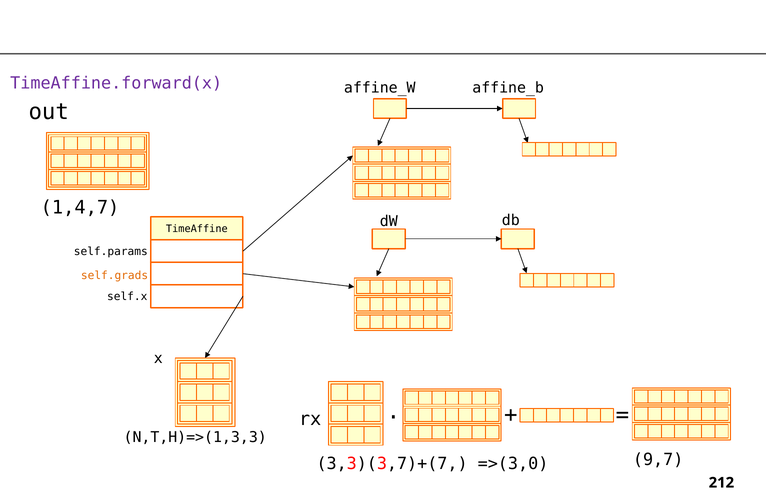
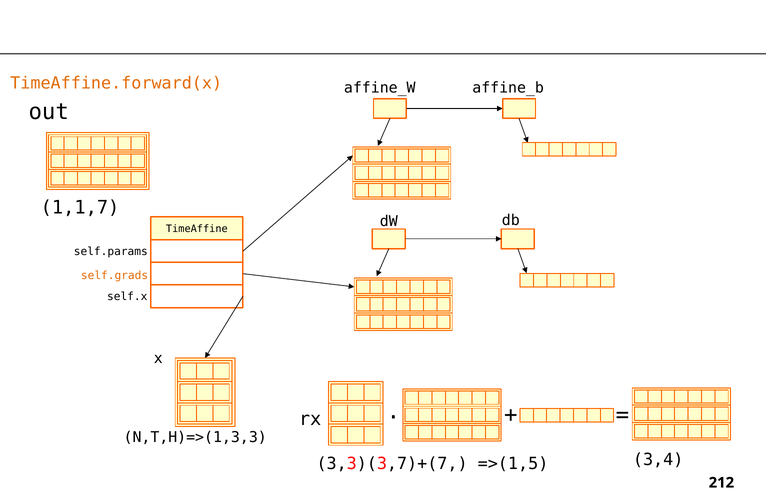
TimeAffine.forward(x colour: purple -> orange (116, 83)
1,4,7: 1,4,7 -> 1,1,7 (80, 208)
9,7: 9,7 -> 3,4 (658, 460)
=>(3,0: =>(3,0 -> =>(1,5 (513, 464)
